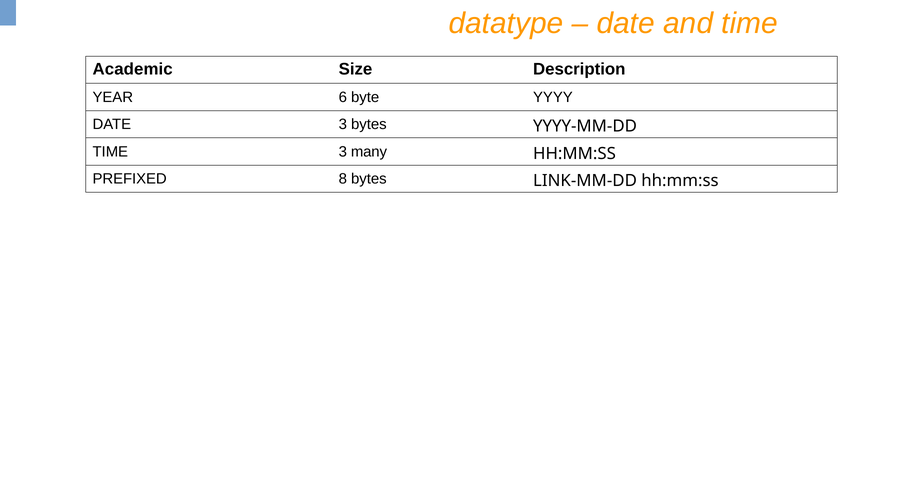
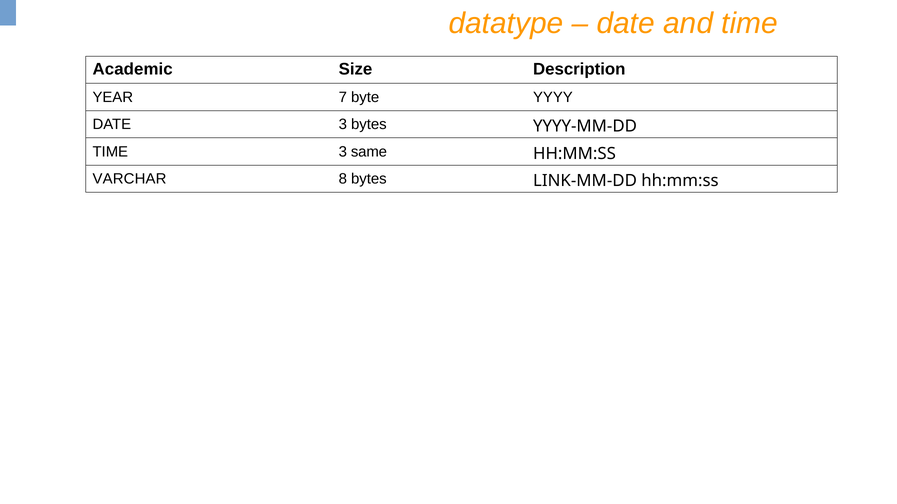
6: 6 -> 7 (343, 97)
many: many -> same (369, 152)
PREFIXED: PREFIXED -> VARCHAR (130, 179)
